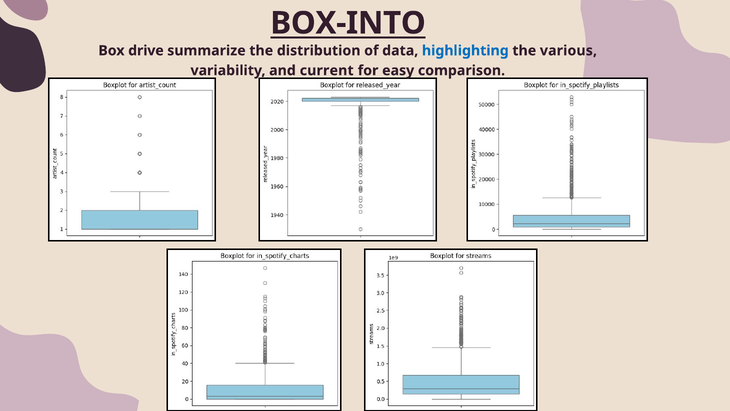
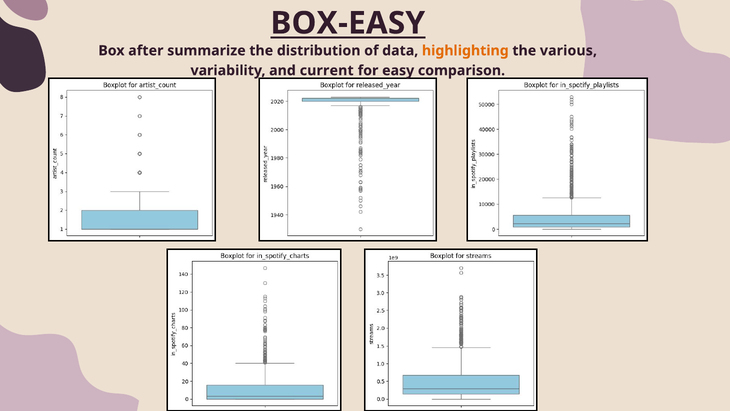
BOX-INTO: BOX-INTO -> BOX-EASY (348, 23)
drive: drive -> after (146, 51)
highlighting colour: blue -> orange (465, 51)
